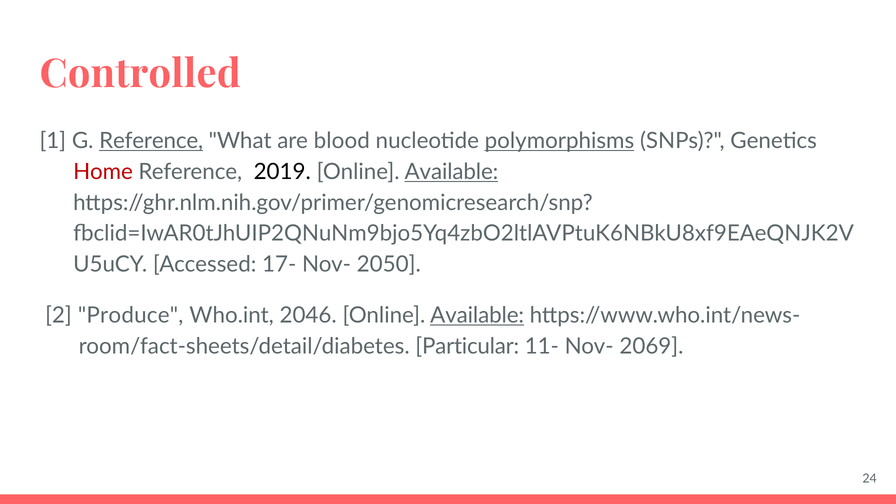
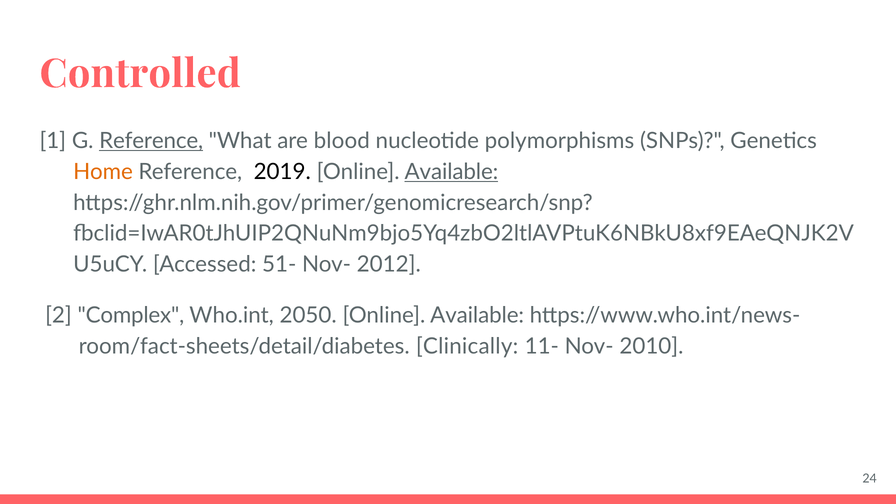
polymorphisms underline: present -> none (559, 141)
Home colour: red -> orange (103, 172)
17-: 17- -> 51- (279, 265)
2050: 2050 -> 2012 (389, 265)
Produce: Produce -> Complex (131, 315)
2046: 2046 -> 2050 (308, 315)
Available underline: present -> none (477, 315)
Particular: Particular -> Clinically (467, 346)
2069: 2069 -> 2010 (651, 346)
